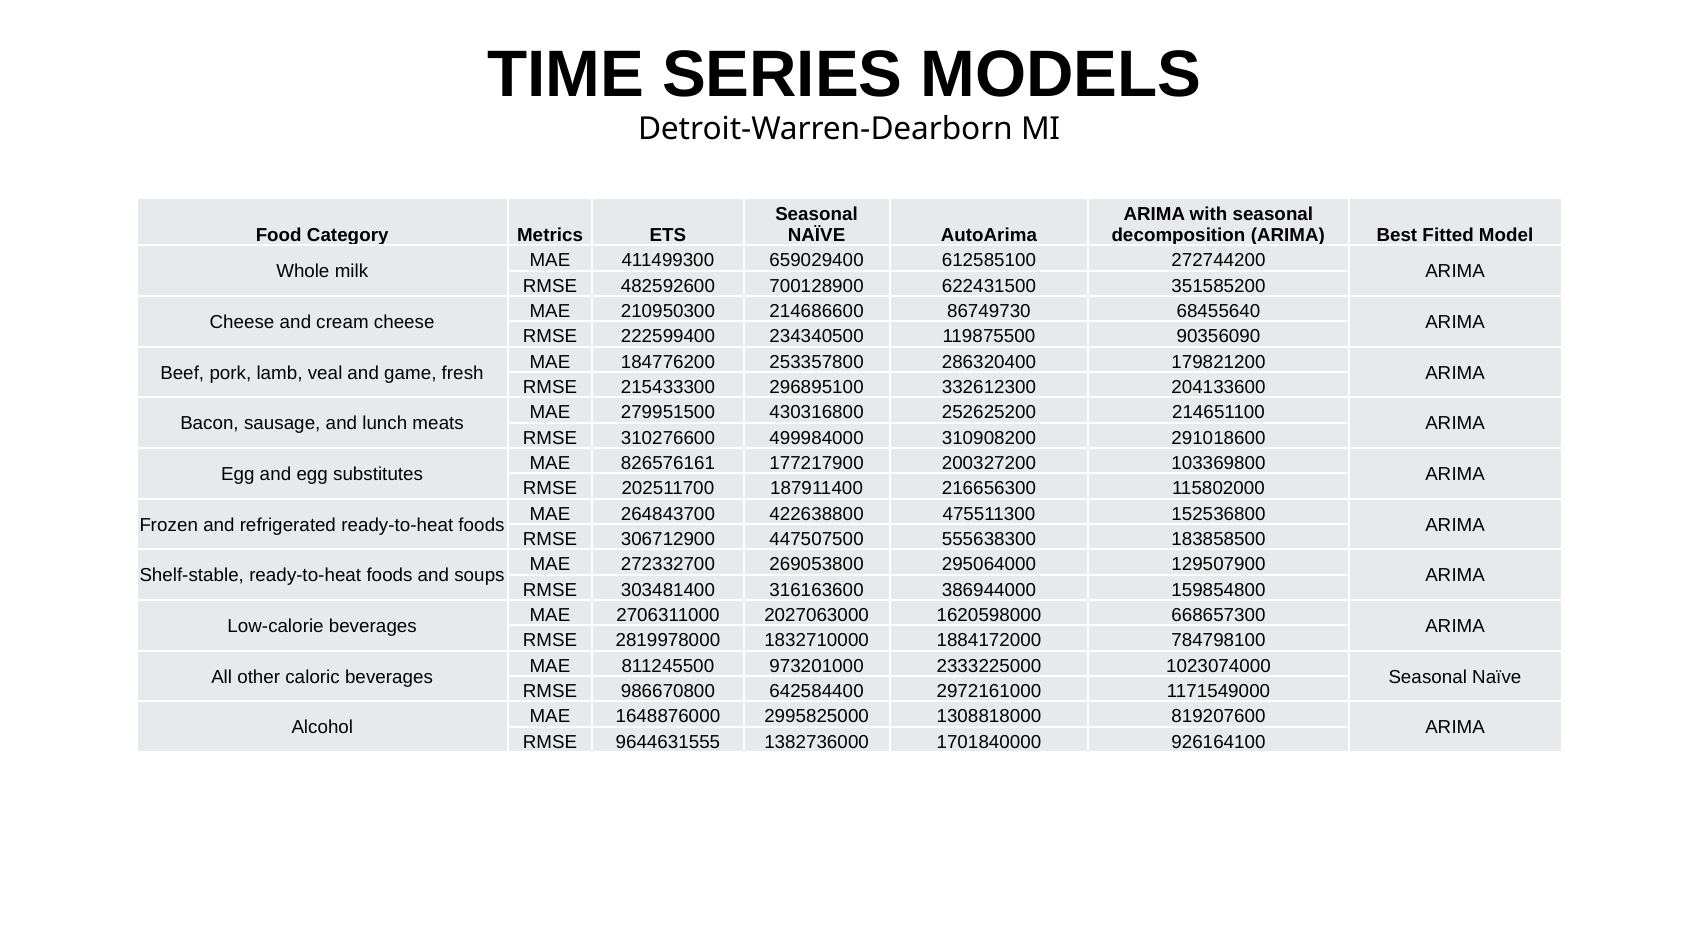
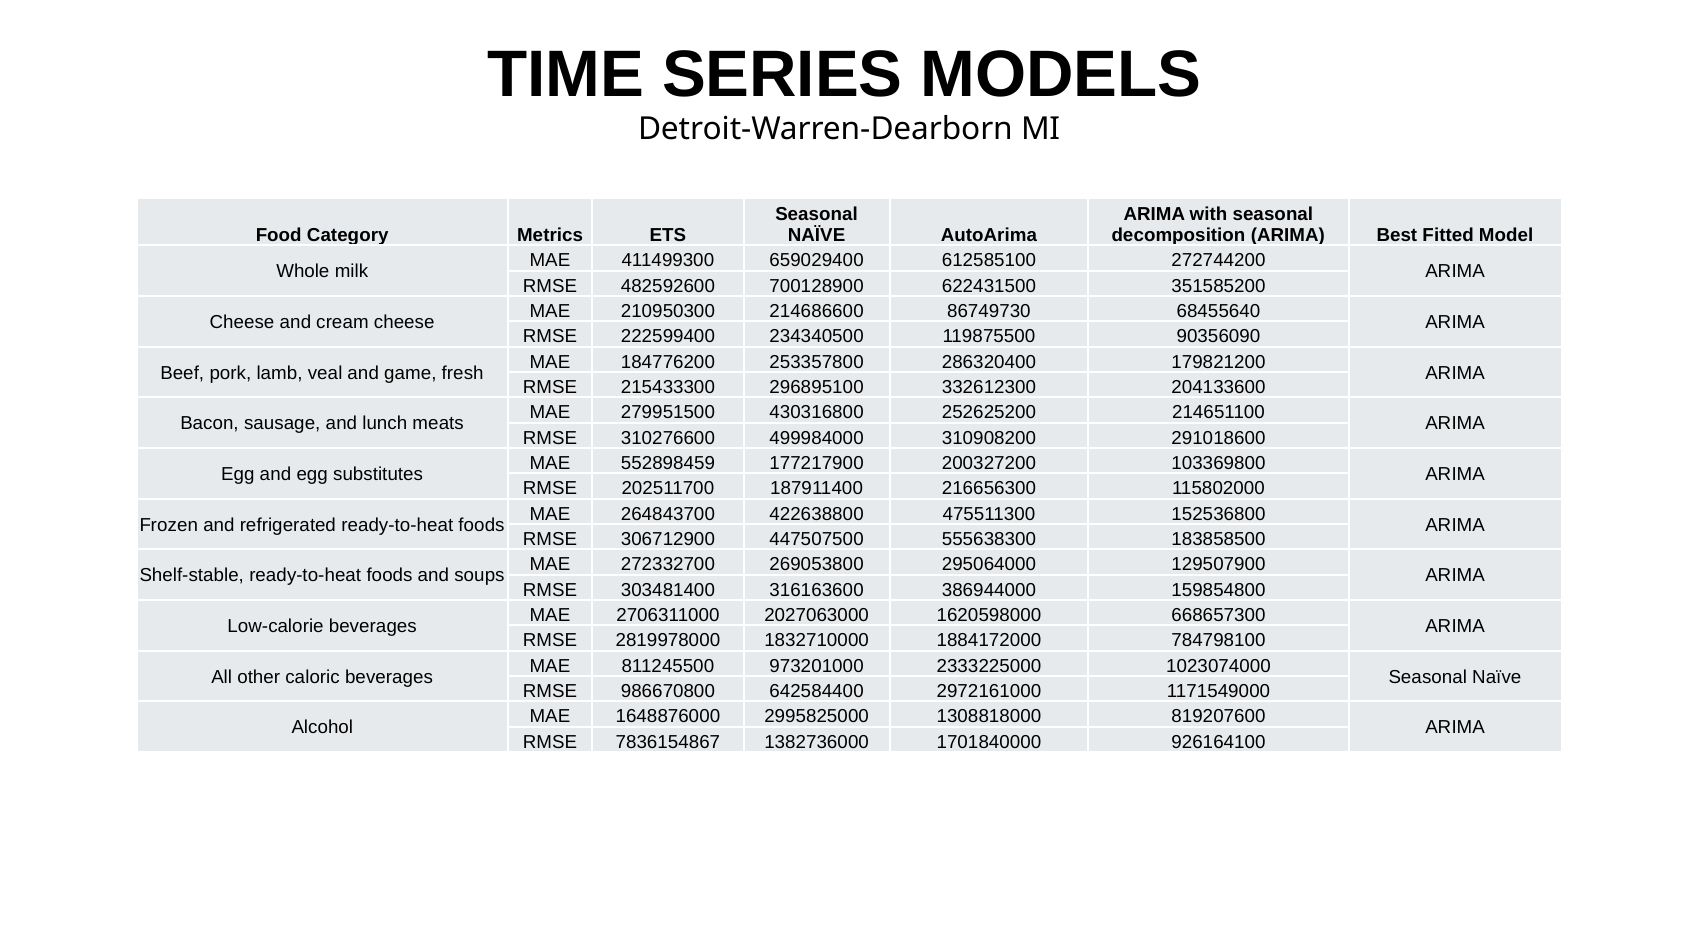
826576161: 826576161 -> 552898459 (668, 463)
9644631555: 9644631555 -> 7836154867 (668, 742)
